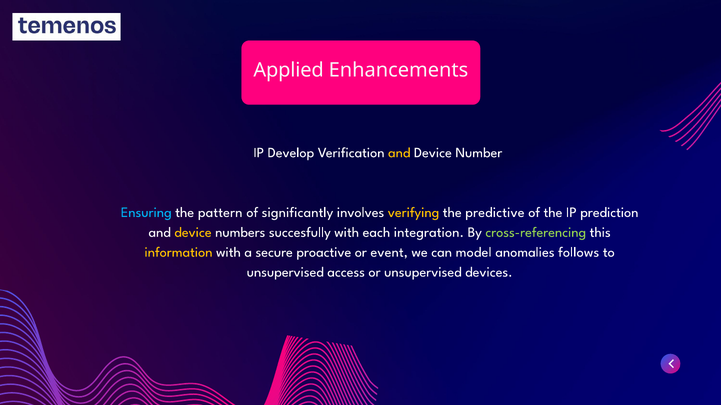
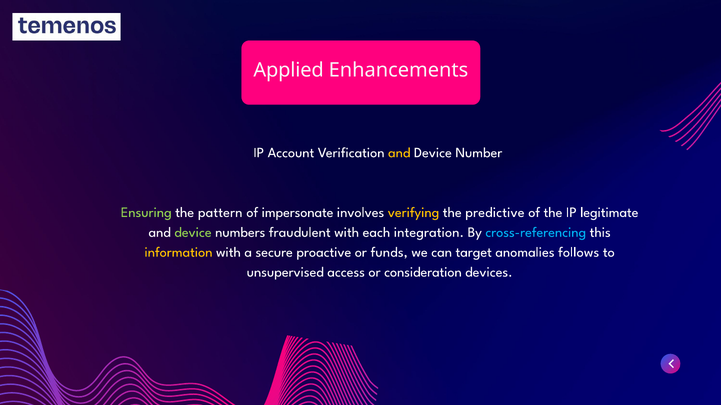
Develop: Develop -> Account (291, 153)
Ensuring colour: light blue -> light green (146, 213)
significantly: significantly -> impersonate (298, 213)
prediction: prediction -> legitimate (609, 213)
device colour: yellow -> light green (193, 232)
succesfully: succesfully -> fraudulent (300, 232)
cross-referencing colour: light green -> light blue (536, 232)
event: event -> funds (389, 252)
model: model -> target (474, 252)
or unsupervised: unsupervised -> consideration (423, 272)
